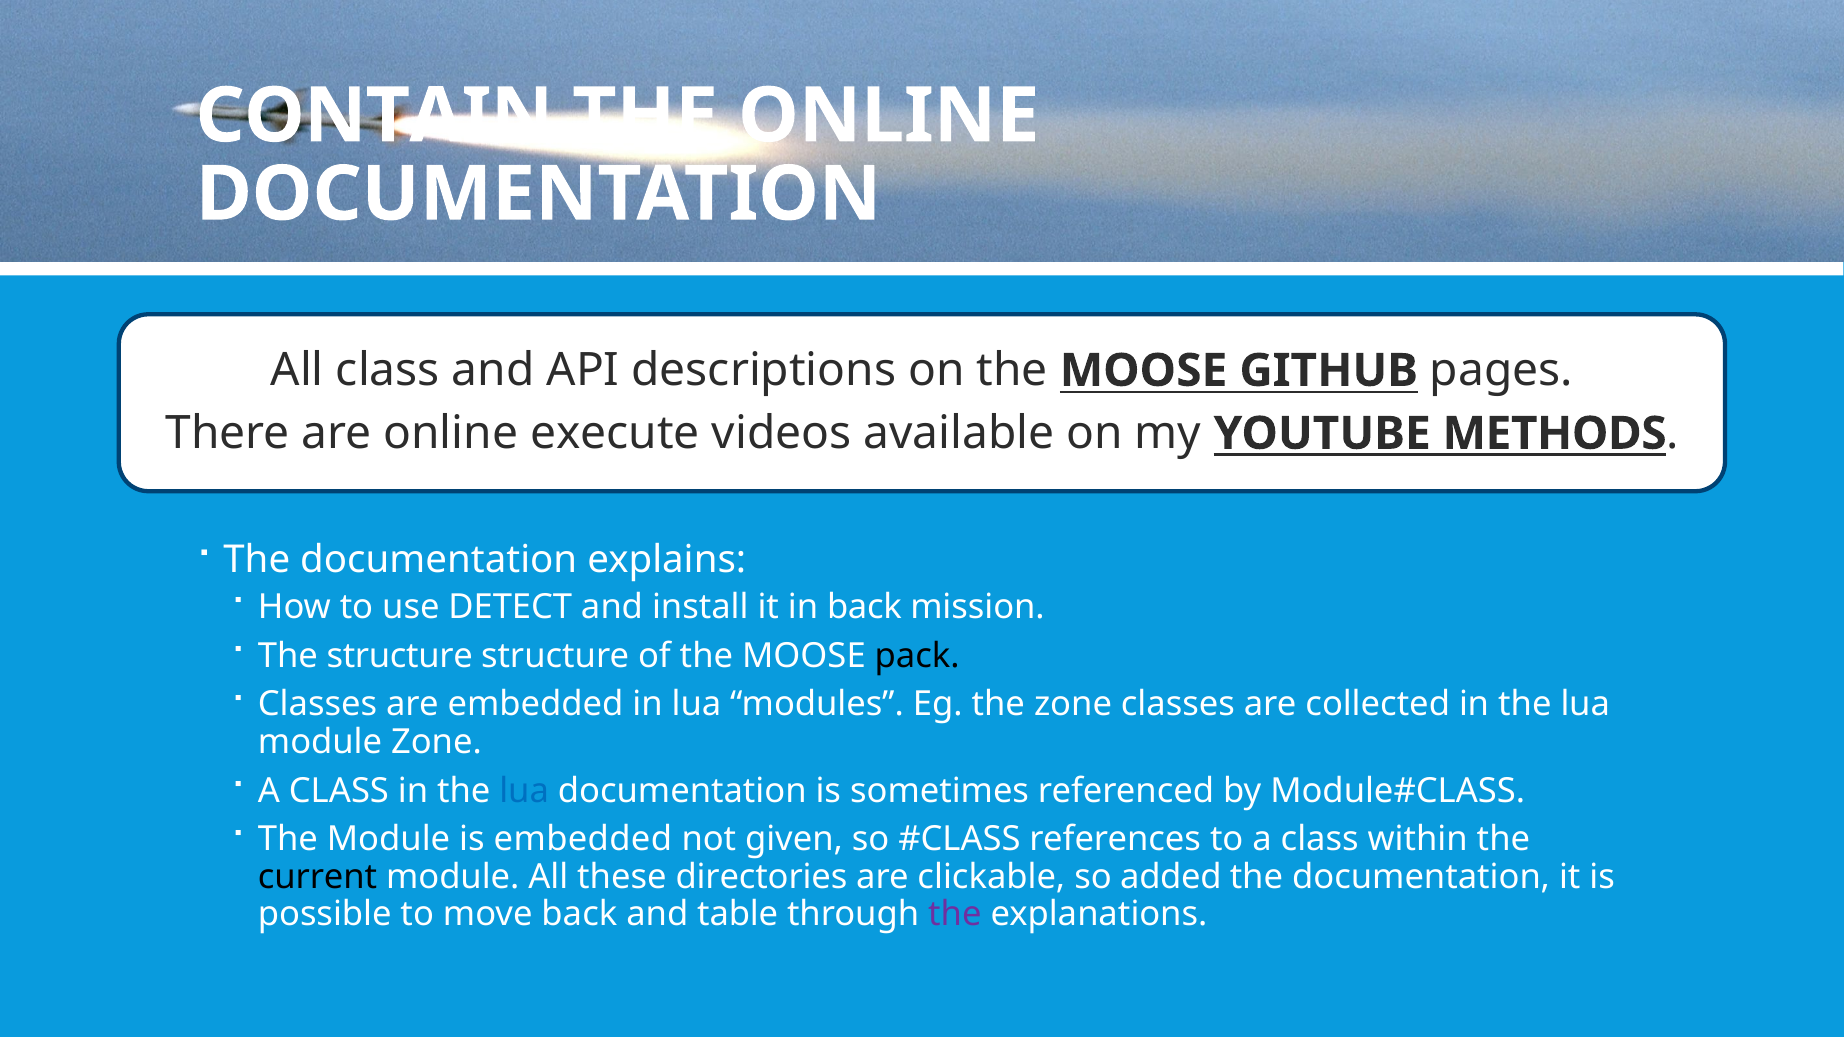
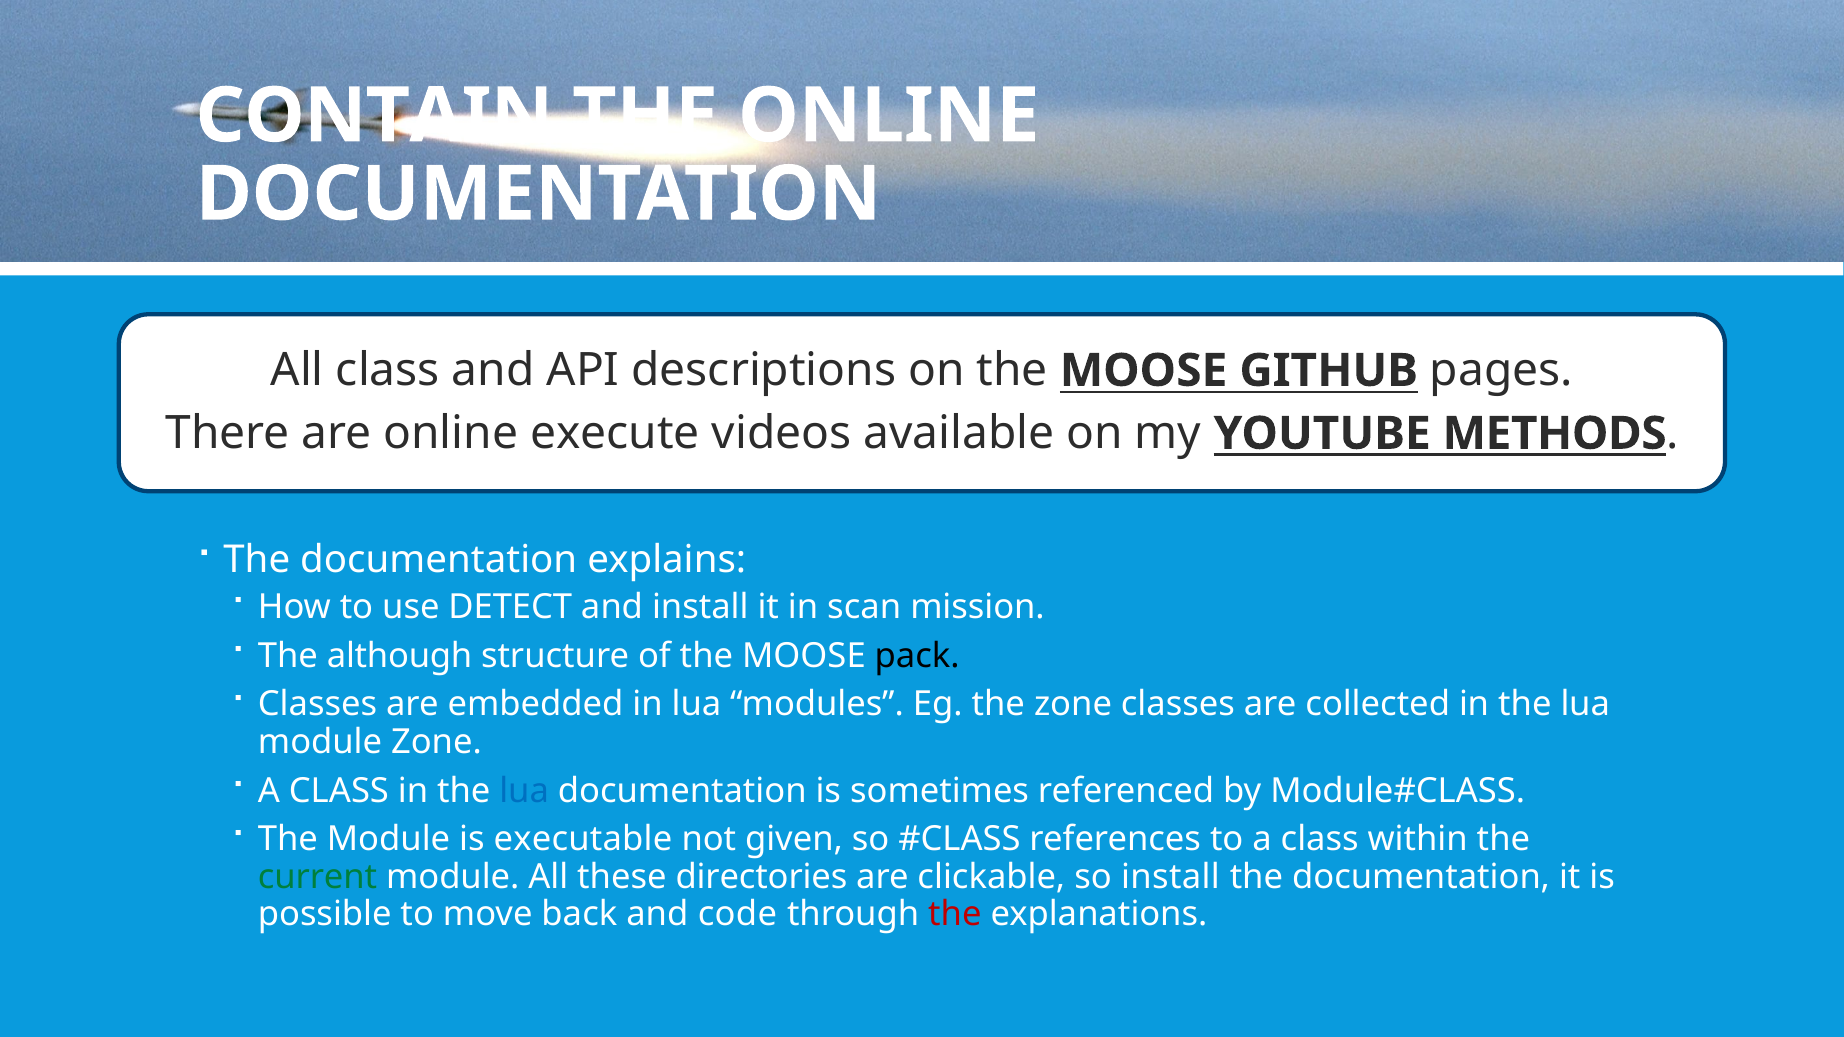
in back: back -> scan (864, 607)
The structure: structure -> although (400, 656)
is embedded: embedded -> executable (583, 840)
current colour: black -> green (317, 877)
so added: added -> install (1171, 877)
table: table -> code (737, 914)
the colour: purple -> red (955, 914)
